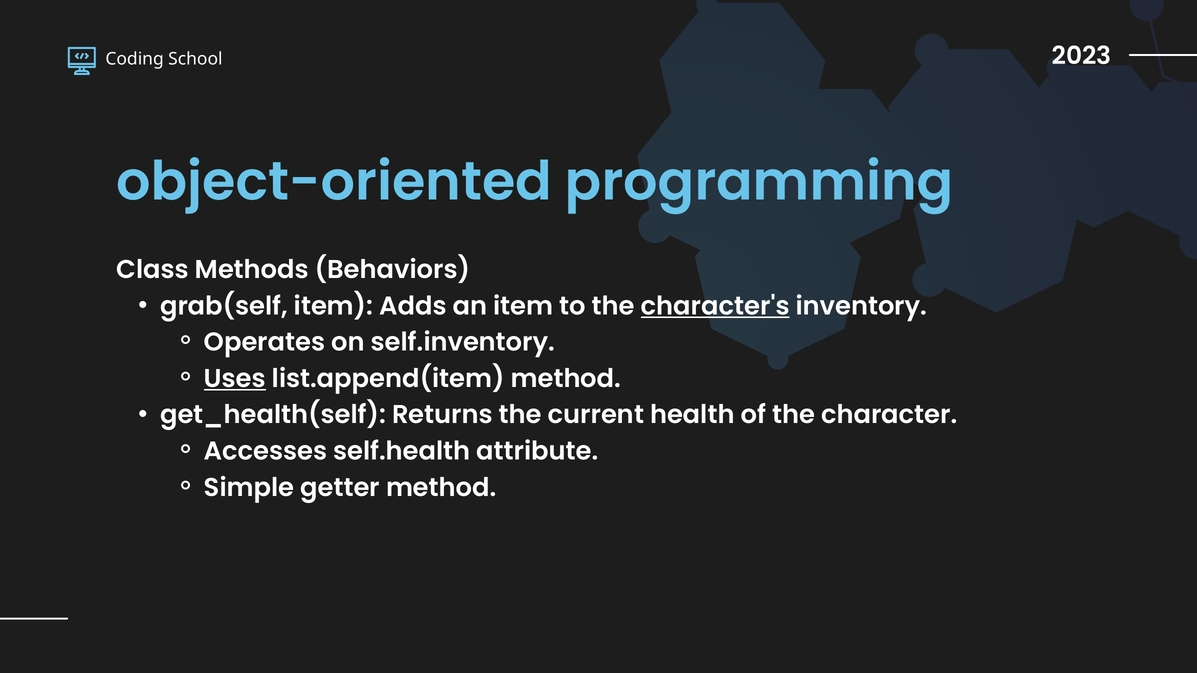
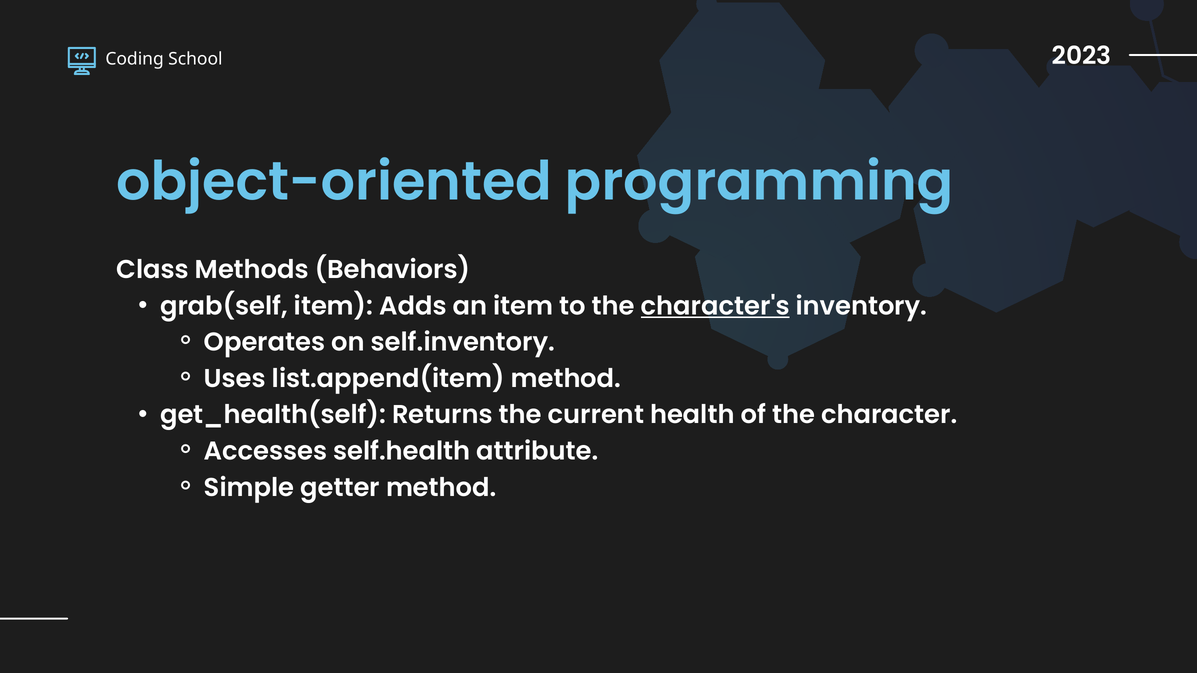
Uses underline: present -> none (235, 379)
